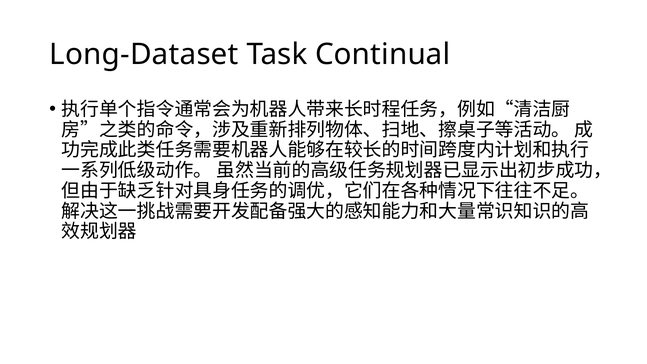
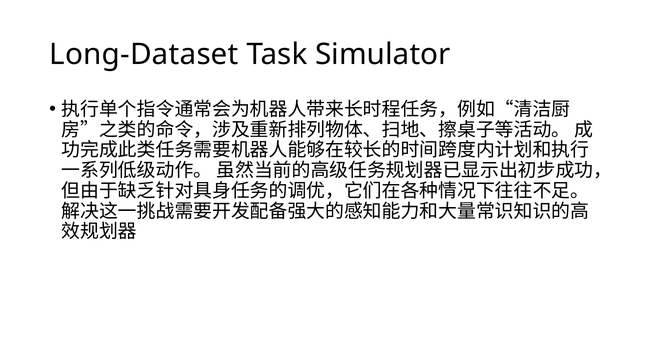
Continual: Continual -> Simulator (383, 54)
